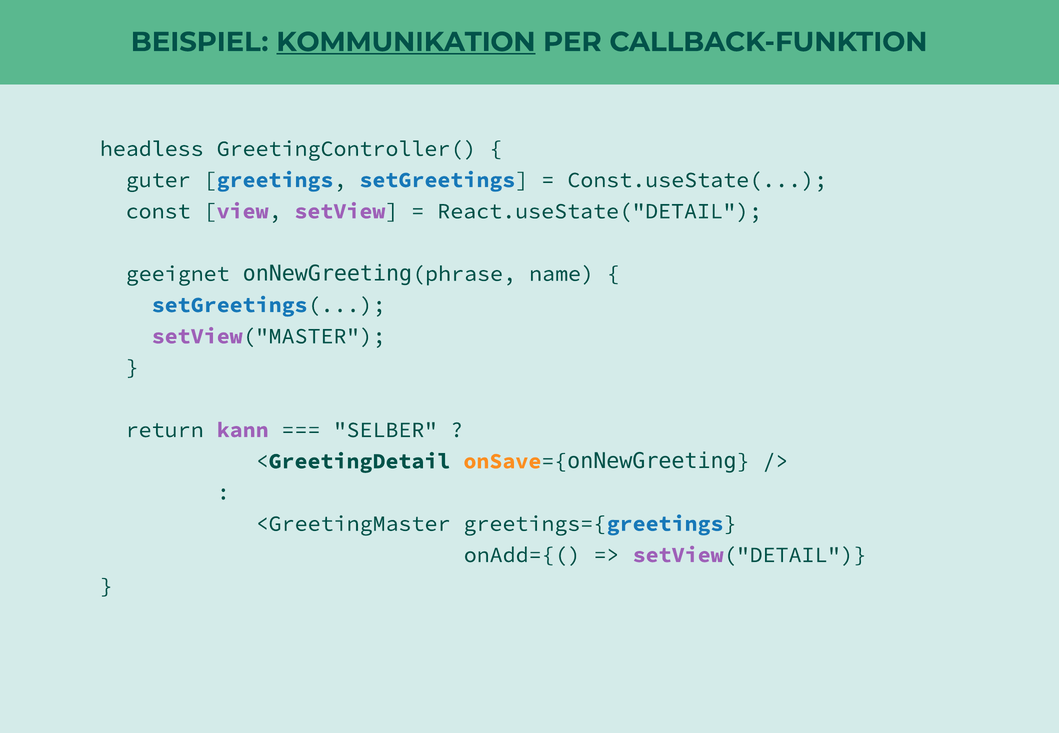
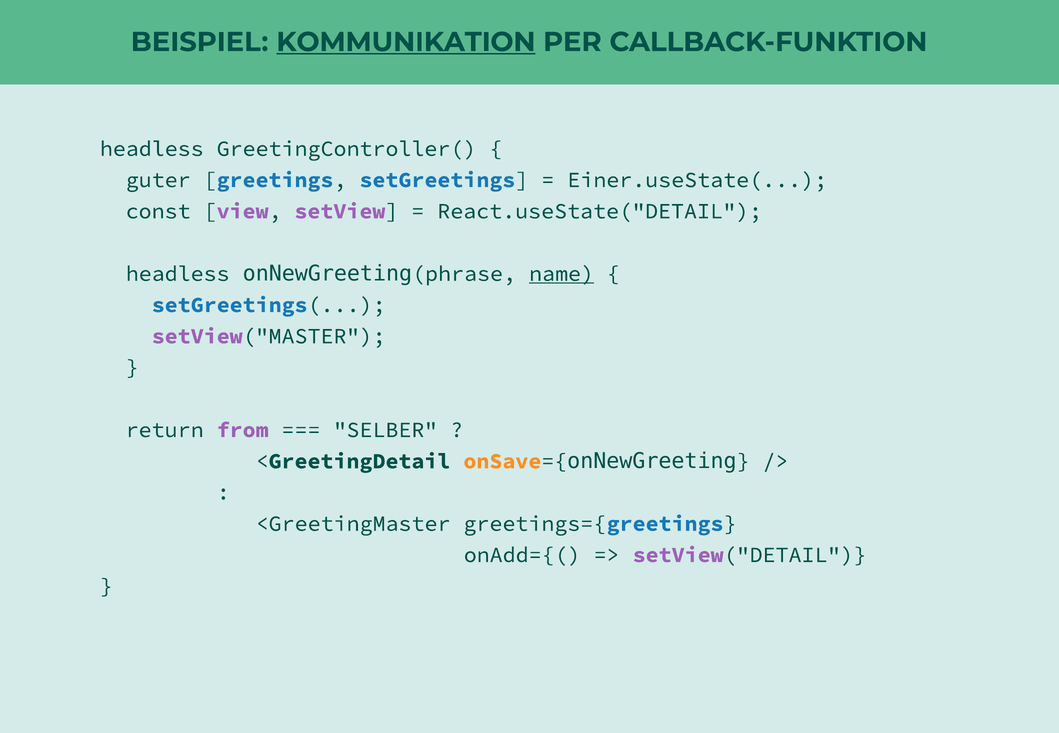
Const.useState(: Const.useState( -> Einer.useState( (697, 180)
geeignet: geeignet -> headless (178, 274)
name underline: none -> present (562, 274)
kann: kann -> from (243, 430)
